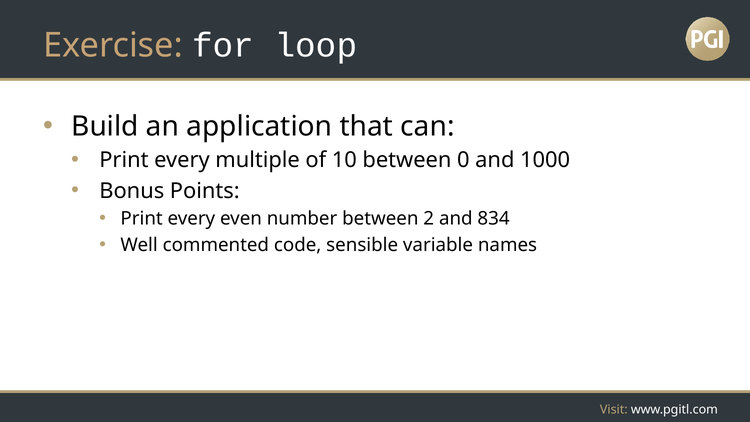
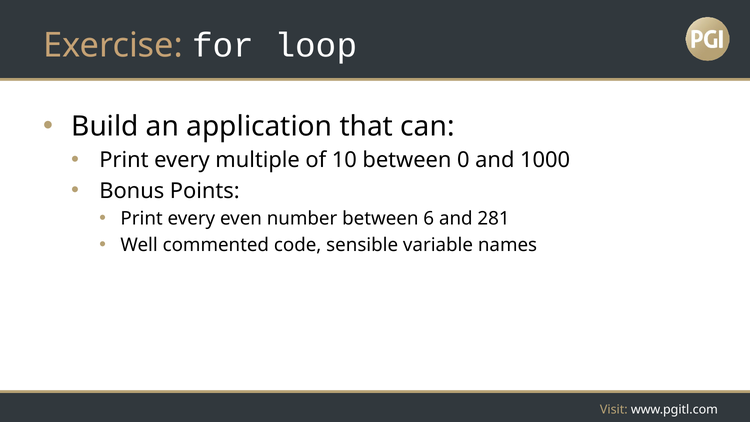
2: 2 -> 6 (429, 219)
834: 834 -> 281 (494, 219)
